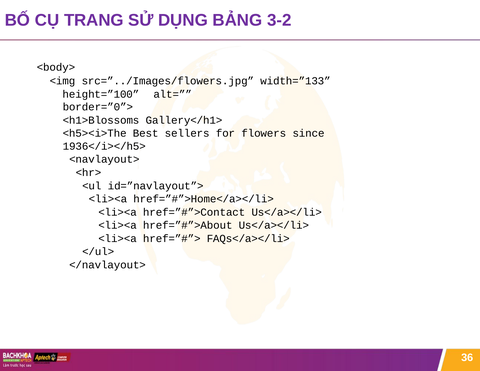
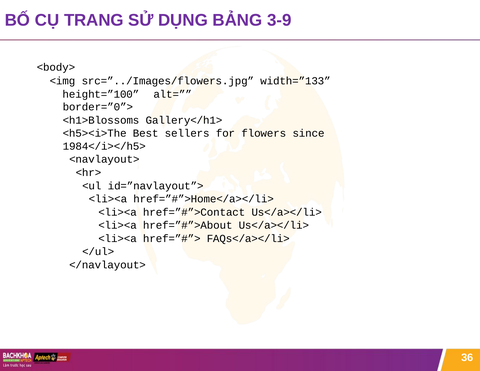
3-2: 3-2 -> 3-9 (279, 20)
1936</i></h5>: 1936</i></h5> -> 1984</i></h5> (104, 146)
